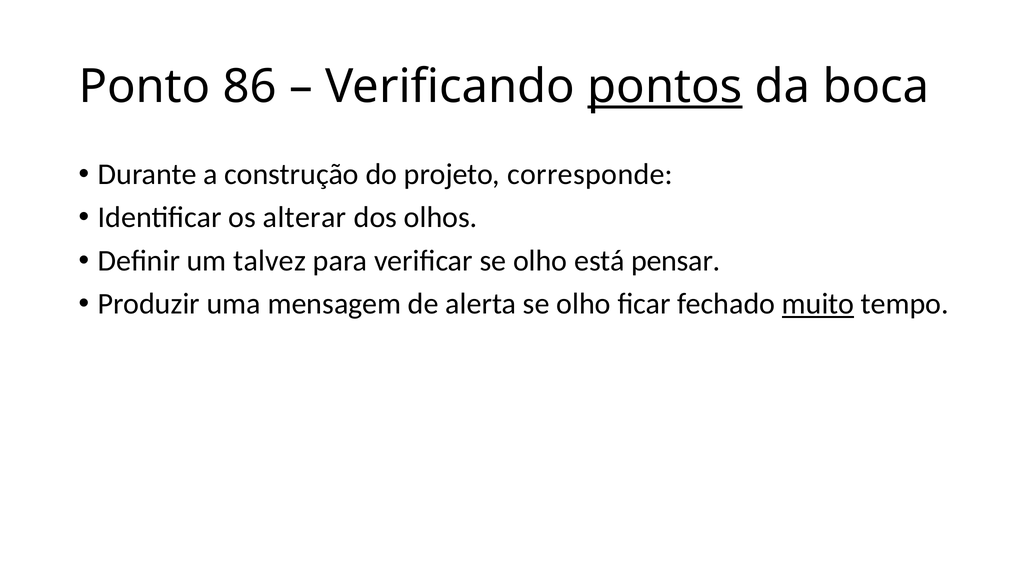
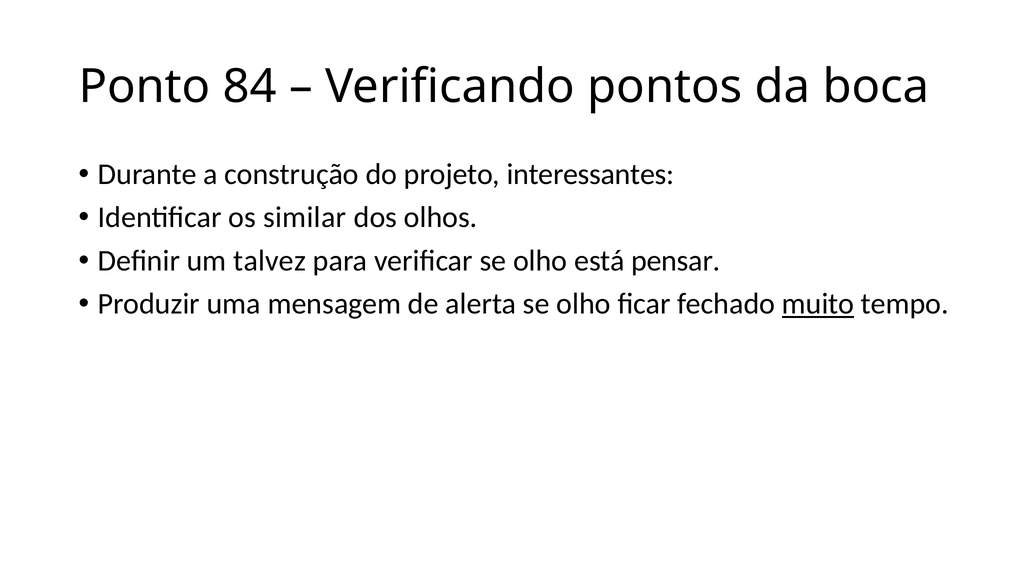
86: 86 -> 84 (250, 87)
pontos underline: present -> none (665, 87)
corresponde: corresponde -> interessantes (590, 174)
alterar: alterar -> similar (305, 218)
